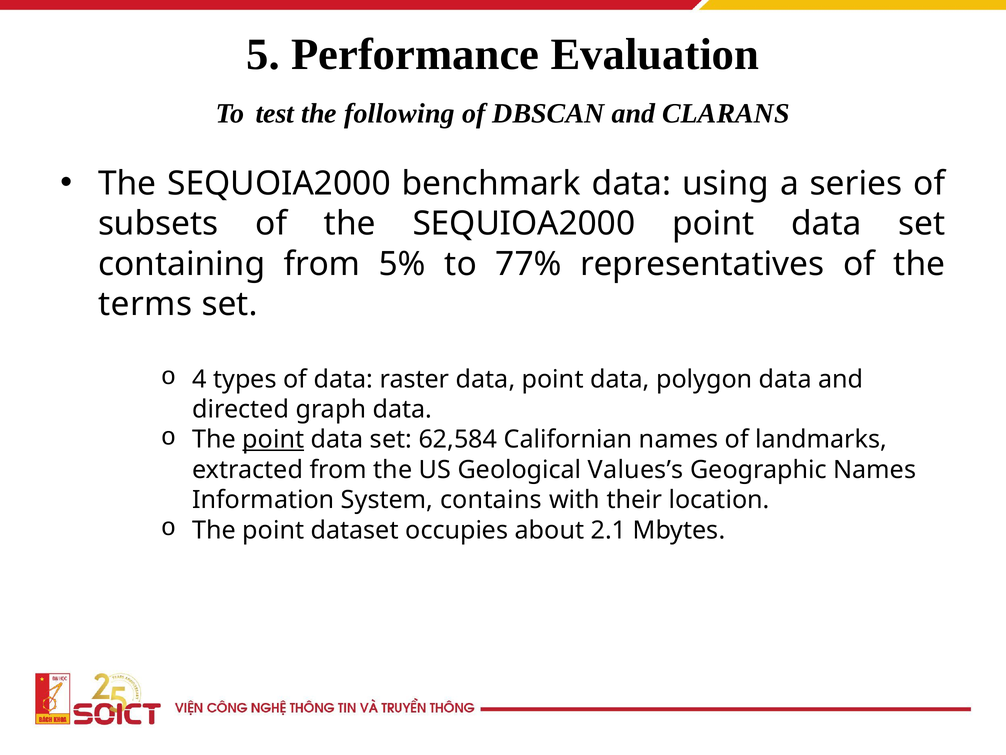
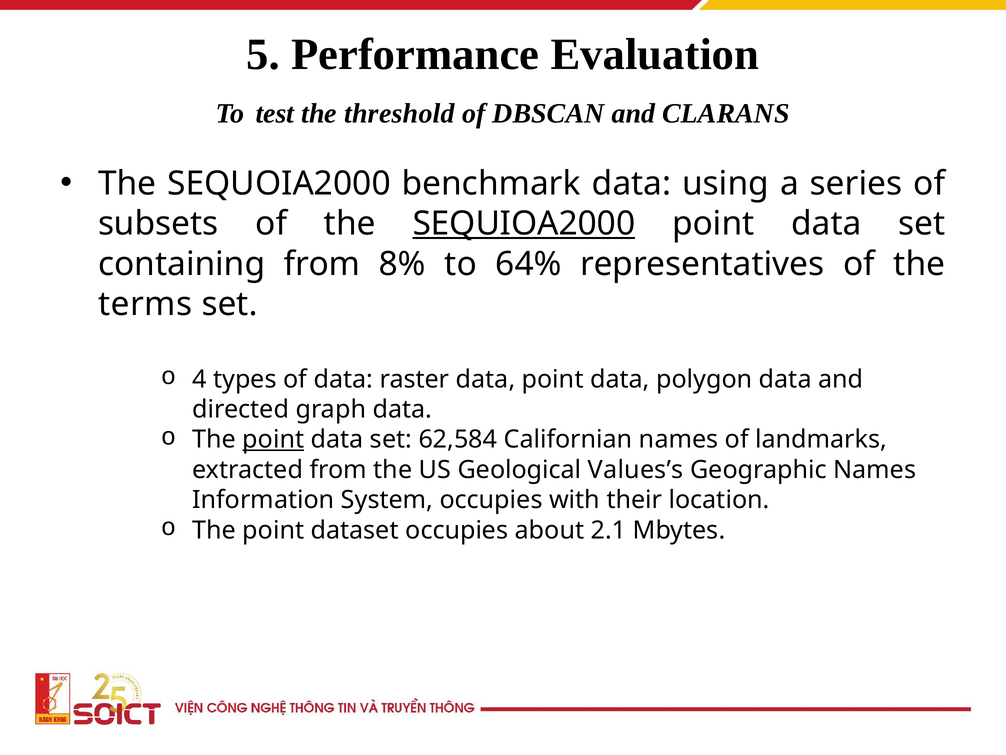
following: following -> threshold (399, 114)
SEQUIOA2000 underline: none -> present (524, 224)
5%: 5% -> 8% (402, 264)
77%: 77% -> 64% (529, 264)
System contains: contains -> occupies (491, 500)
